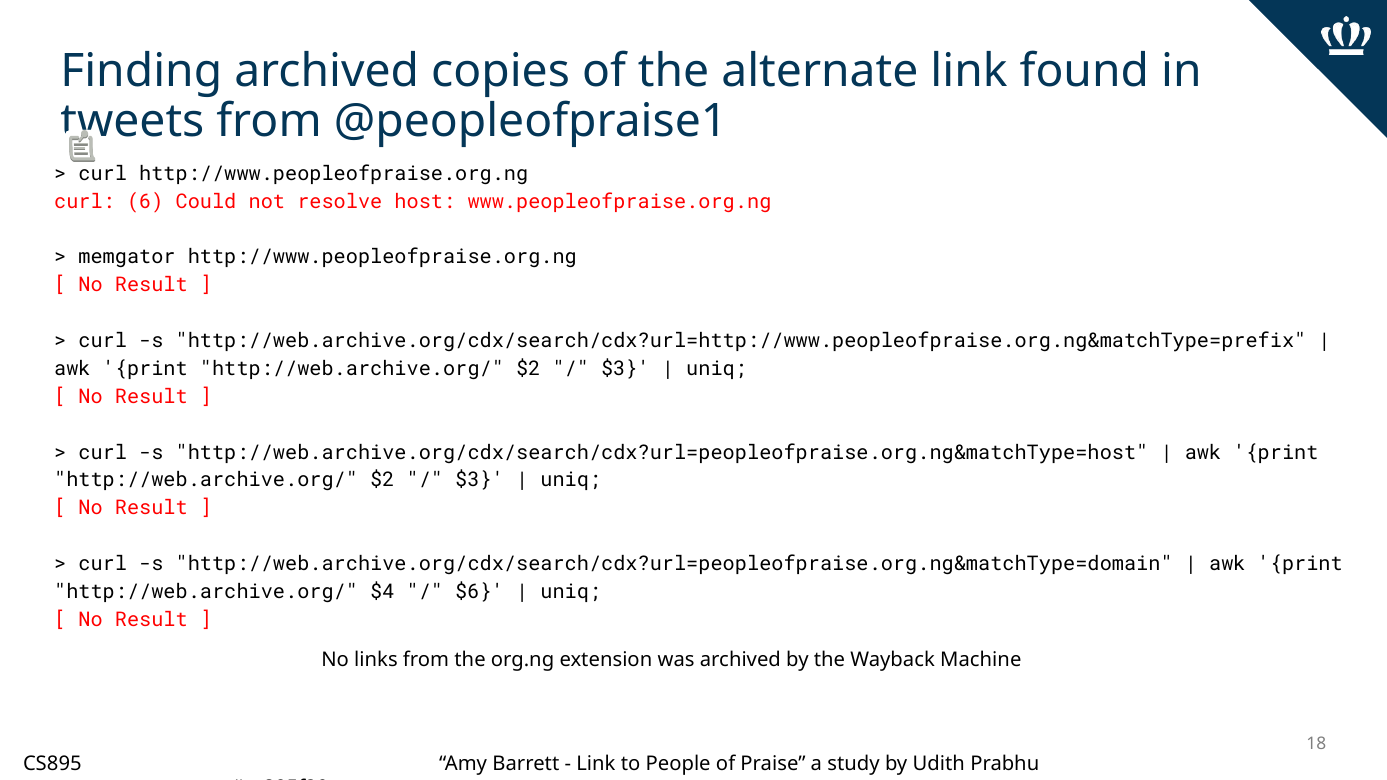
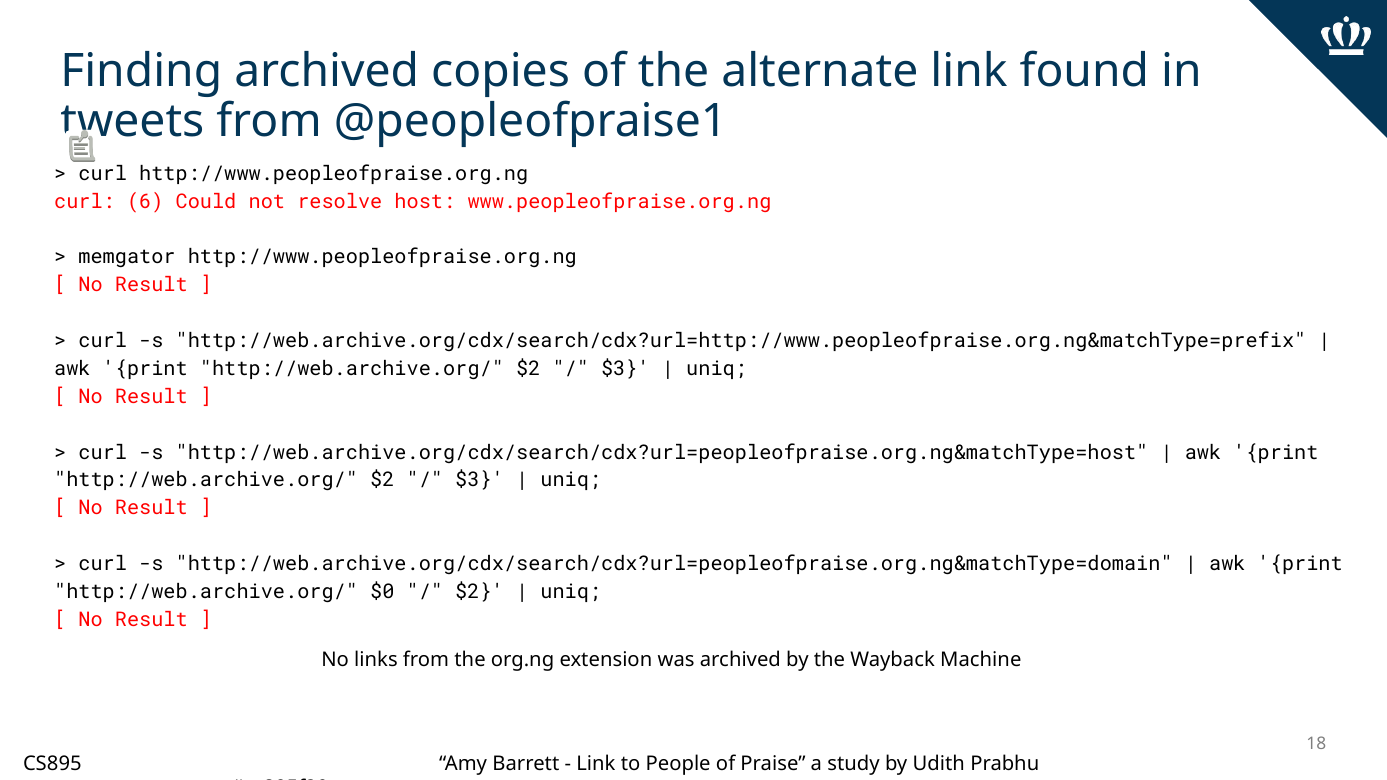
$4: $4 -> $0 (382, 592)
$6: $6 -> $2 (480, 592)
